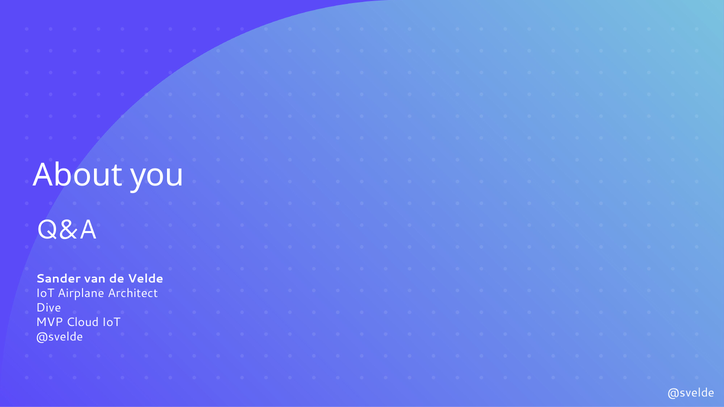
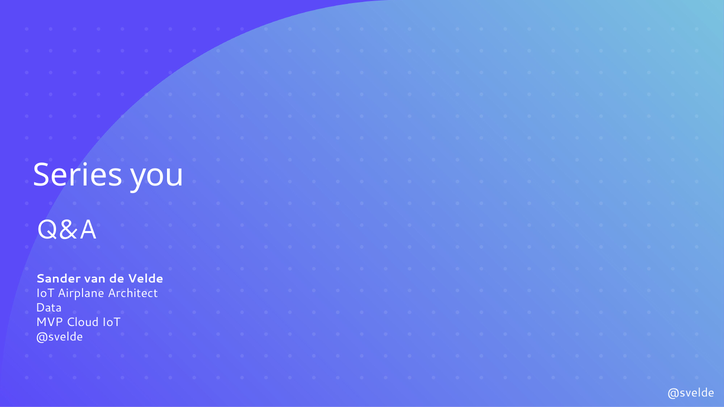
About: About -> Series (78, 176)
Dive: Dive -> Data (49, 308)
